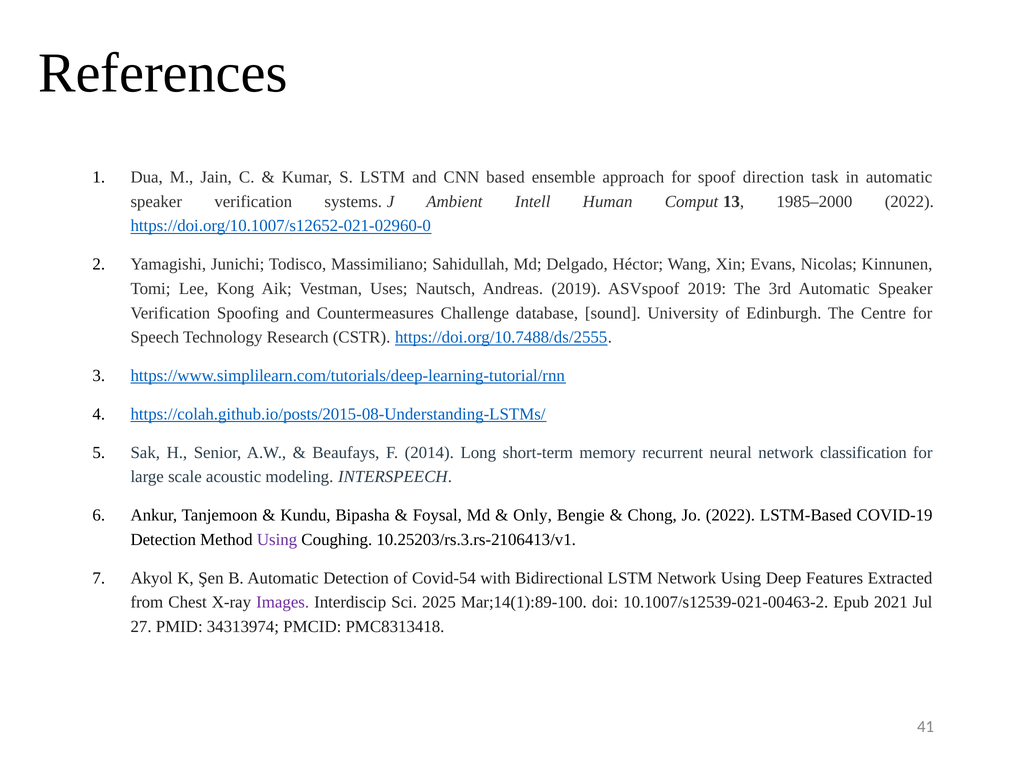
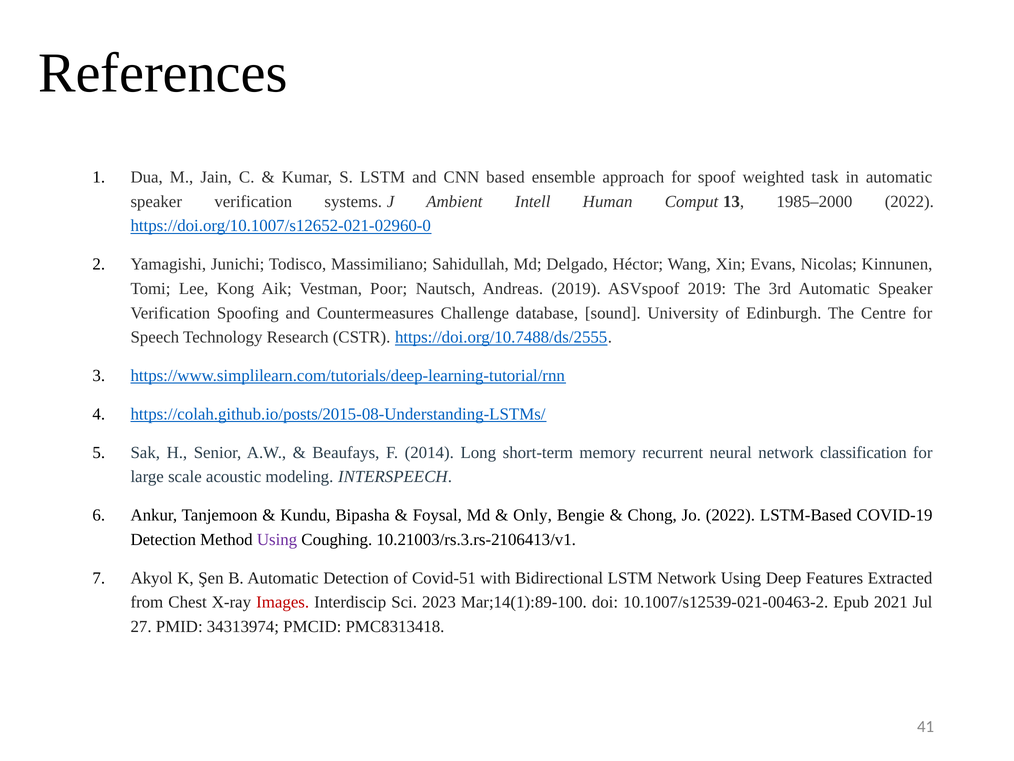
direction: direction -> weighted (774, 177)
Uses: Uses -> Poor (389, 288)
10.25203/rs.3.rs-2106413/v1: 10.25203/rs.3.rs-2106413/v1 -> 10.21003/rs.3.rs-2106413/v1 (476, 539)
Covid-54: Covid-54 -> Covid-51 (444, 578)
Images colour: purple -> red (283, 602)
2025: 2025 -> 2023 (439, 602)
